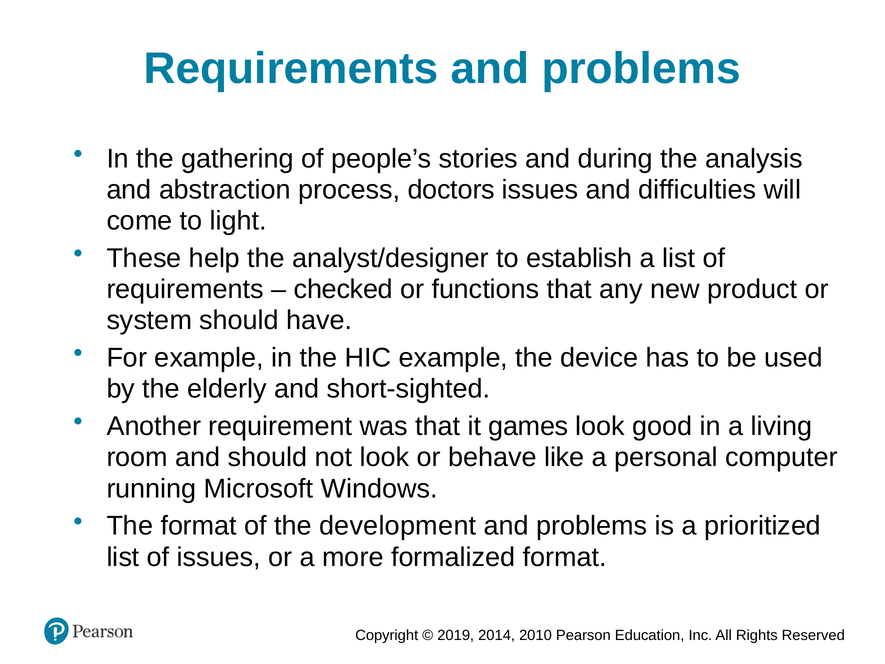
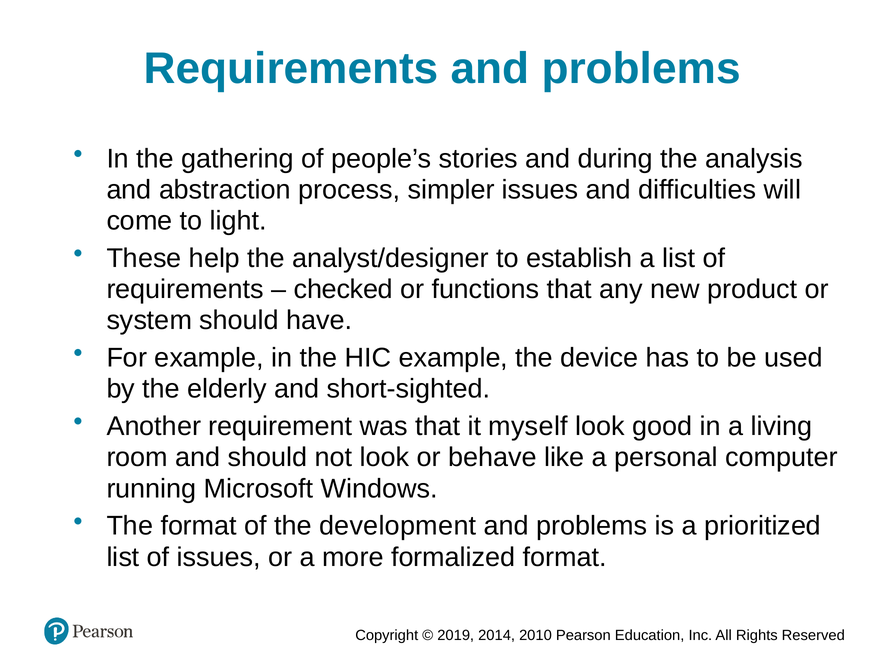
doctors: doctors -> simpler (451, 190)
games: games -> myself (528, 426)
